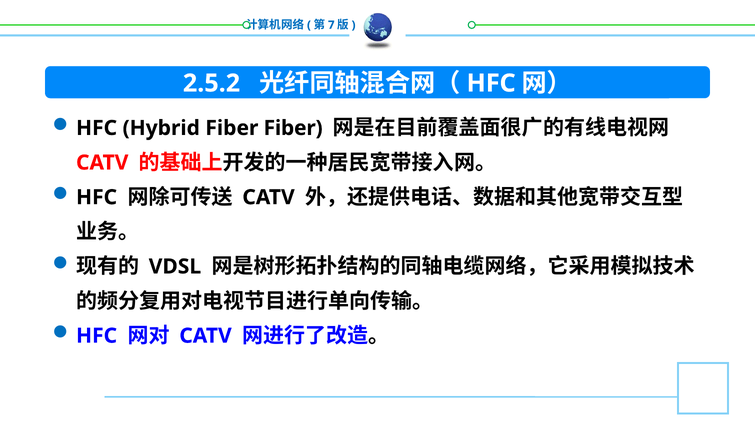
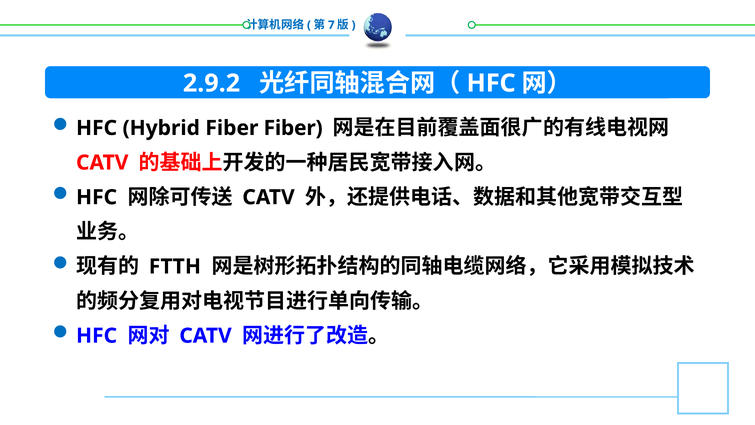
2.5.2: 2.5.2 -> 2.9.2 (211, 83)
VDSL: VDSL -> FTTH (175, 266)
